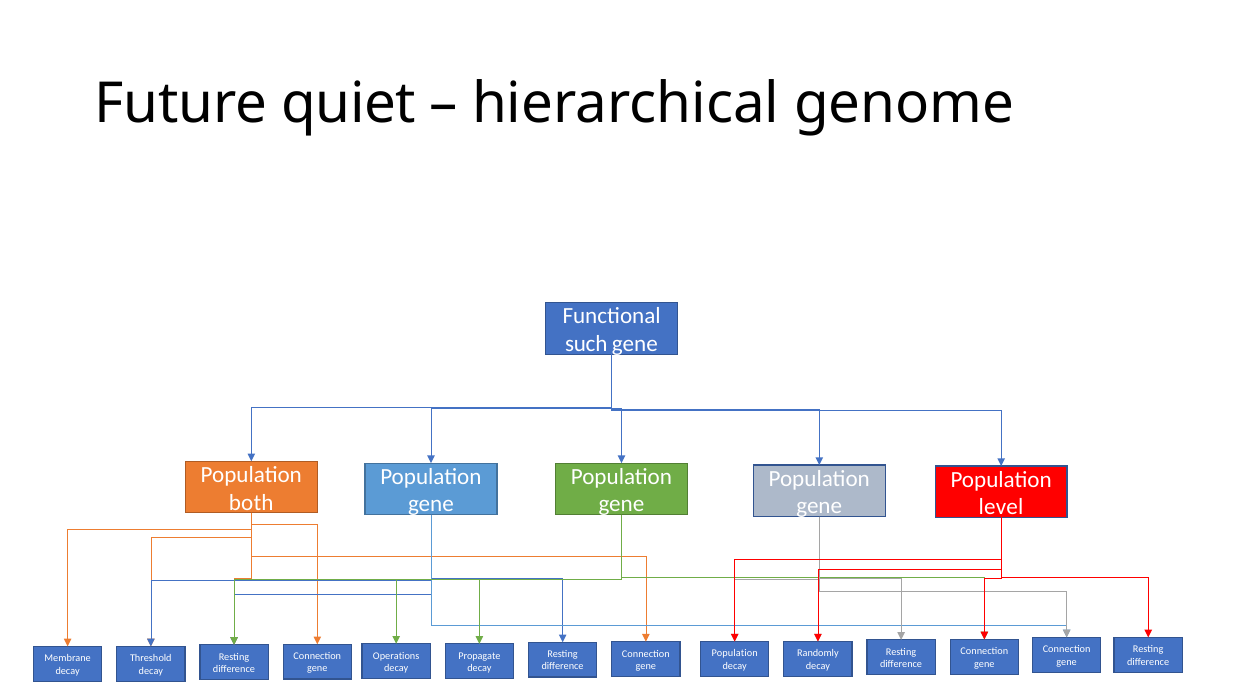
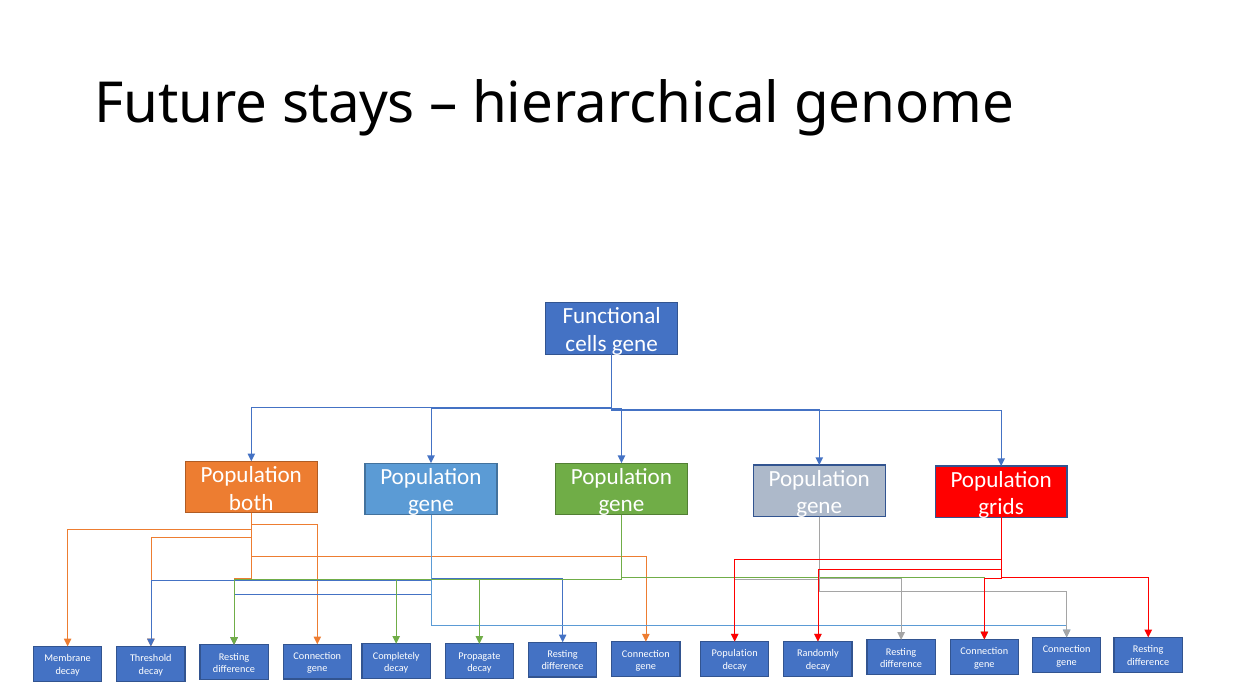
quiet: quiet -> stays (349, 104)
such: such -> cells (586, 344)
level: level -> grids (1001, 507)
Operations: Operations -> Completely (396, 655)
